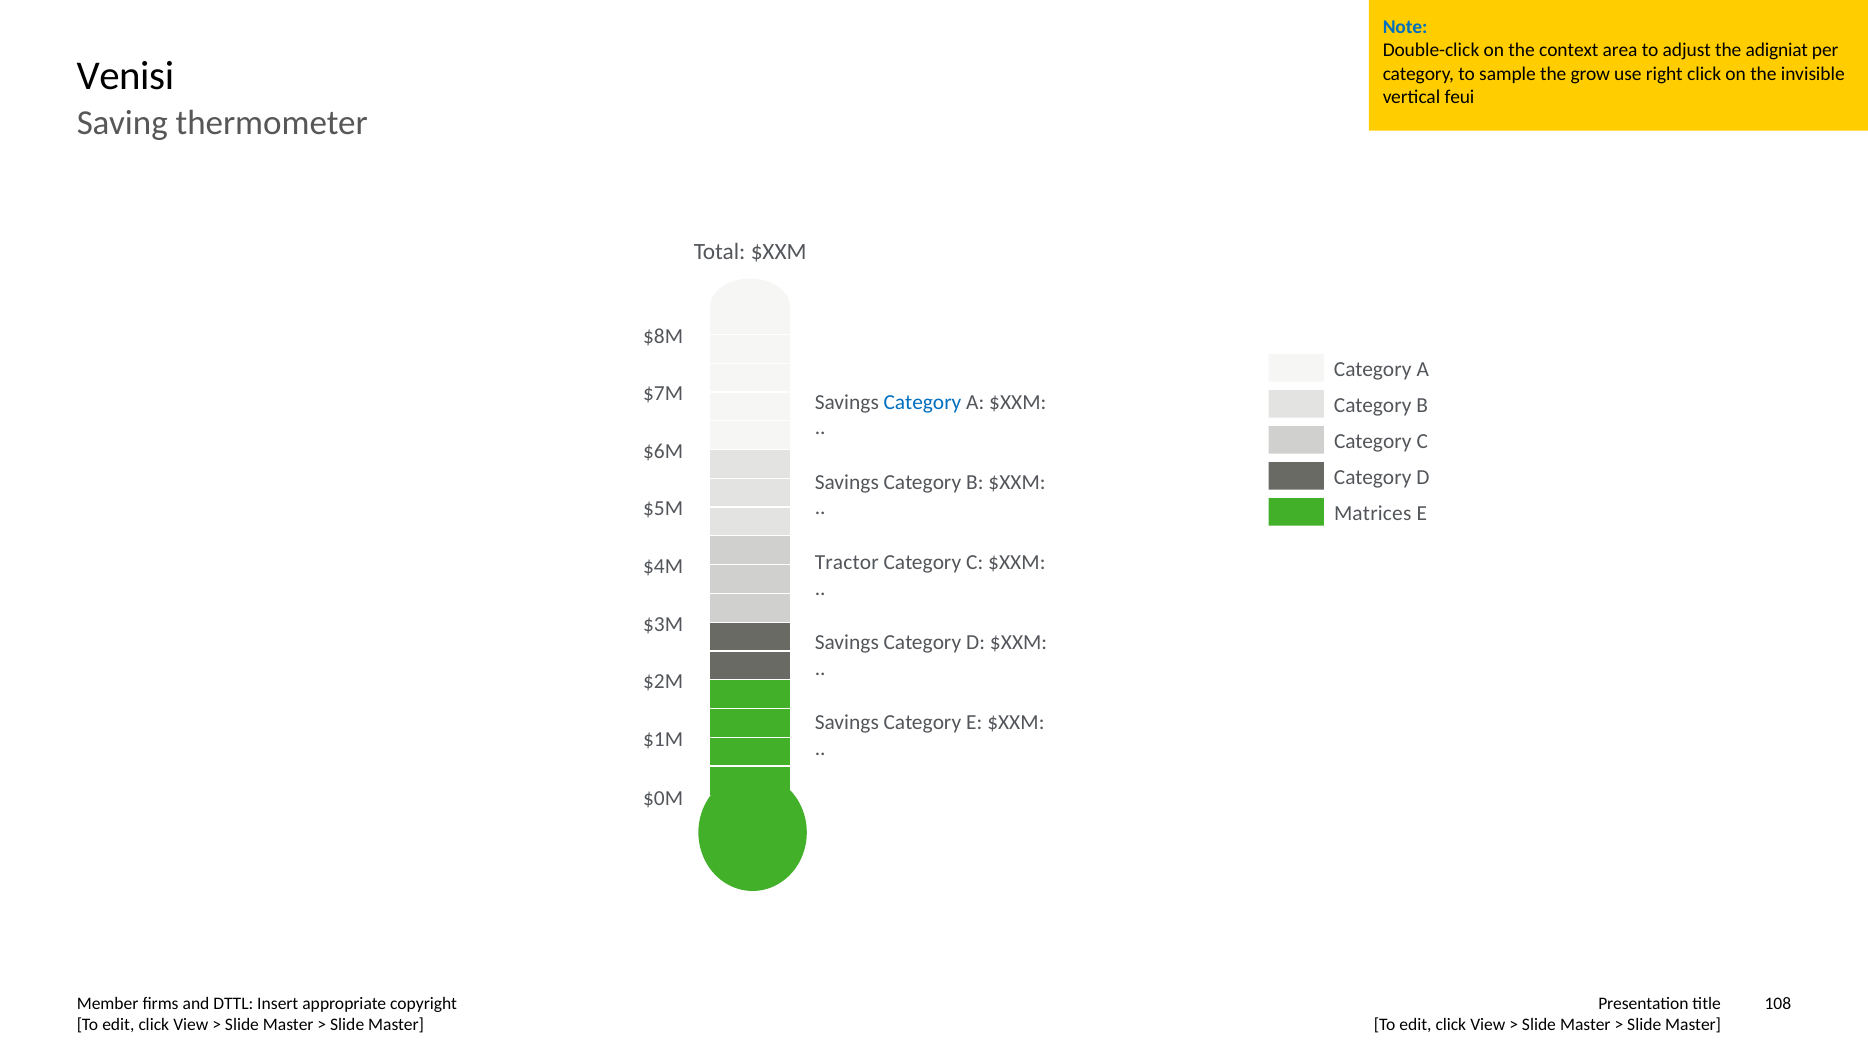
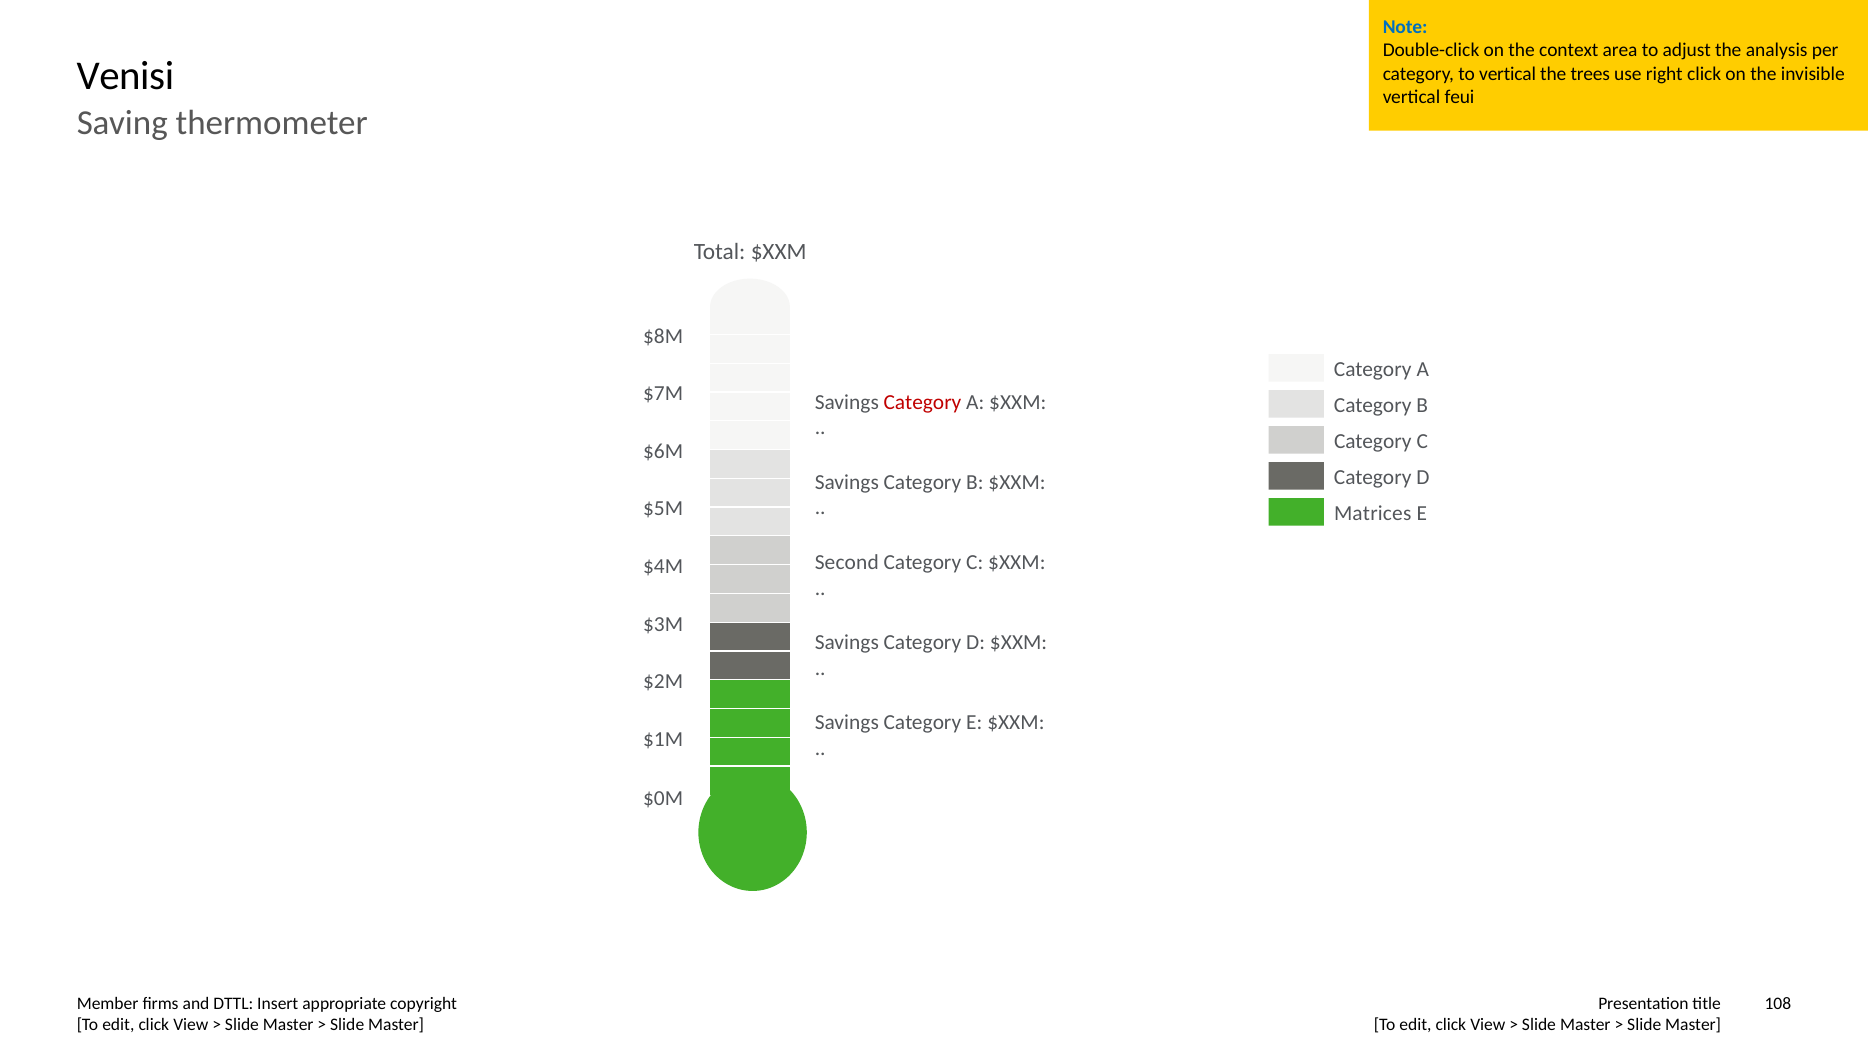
adigniat: adigniat -> analysis (1777, 50)
to sample: sample -> vertical (1508, 74)
grow: grow -> trees (1590, 74)
Category colour: blue -> red (922, 402)
Tractor: Tractor -> Second (847, 563)
